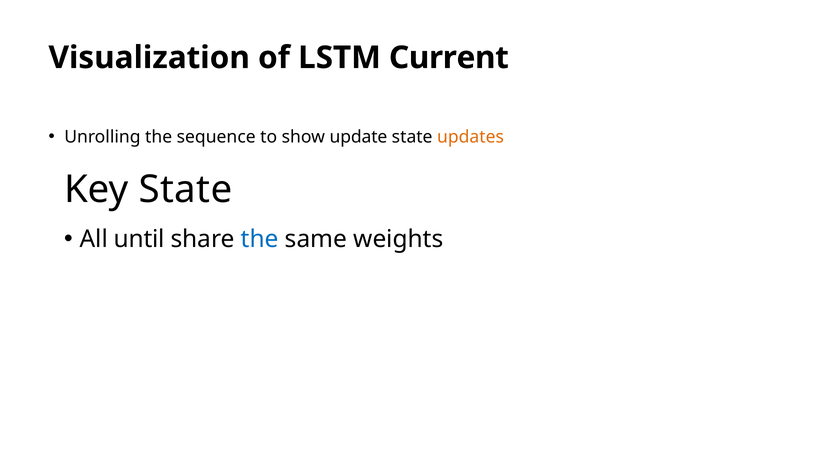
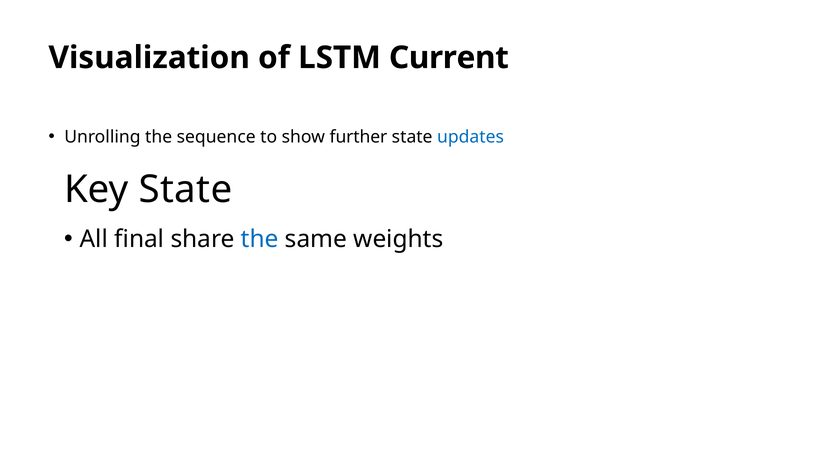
update: update -> further (358, 137)
updates colour: orange -> blue (471, 137)
until: until -> final (139, 240)
